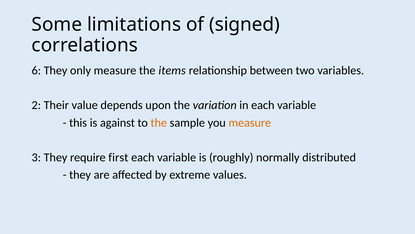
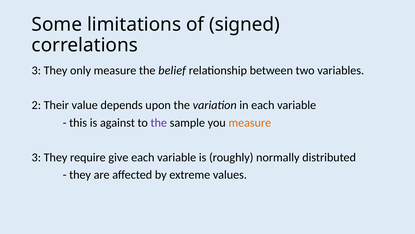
6: 6 -> 3 (36, 70)
items: items -> belief (172, 70)
the colour: orange -> purple (159, 122)
first: first -> give (118, 157)
